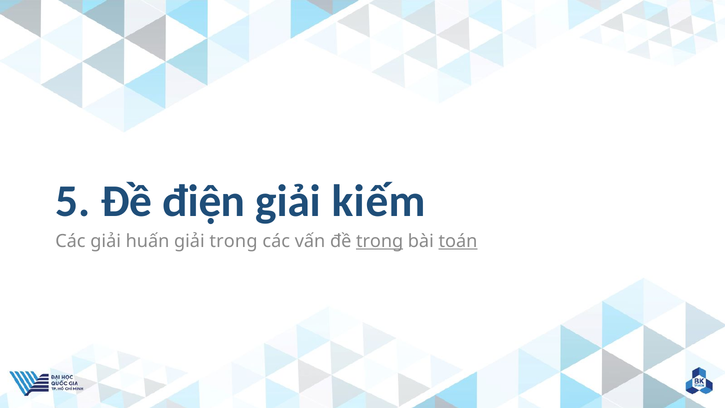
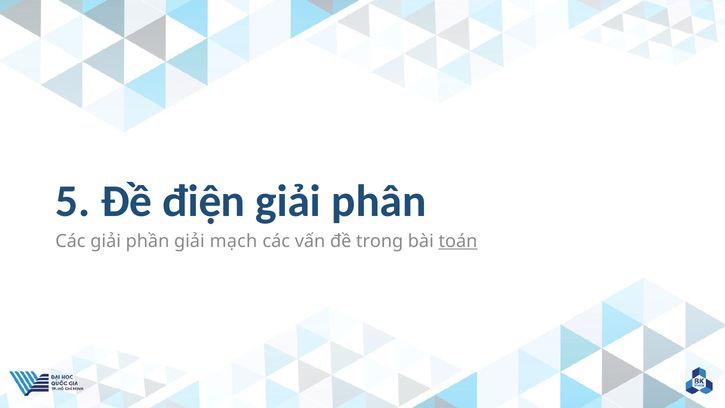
kiếm: kiếm -> phân (379, 201)
huấn: huấn -> phần (148, 241)
giải trong: trong -> mạch (233, 241)
trong underline: present -> none (380, 241)
